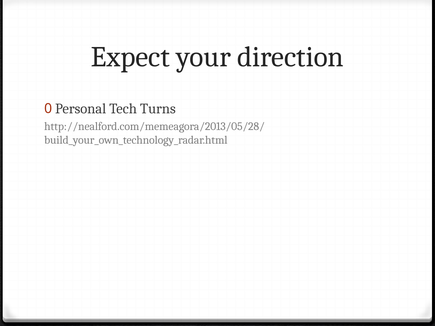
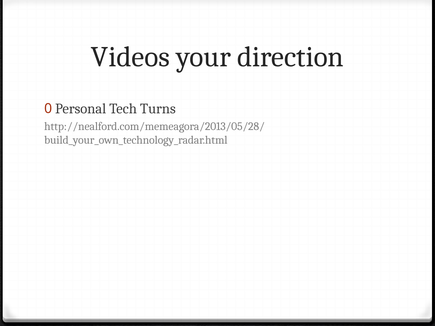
Expect: Expect -> Videos (130, 57)
